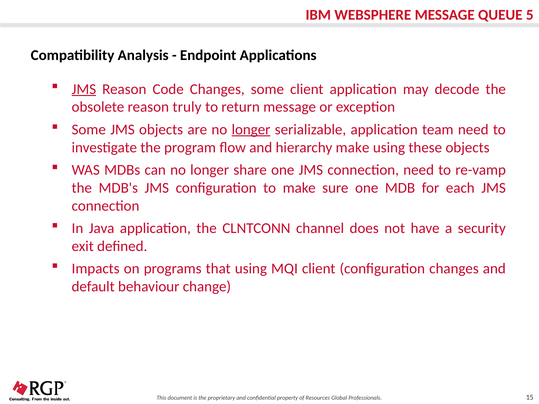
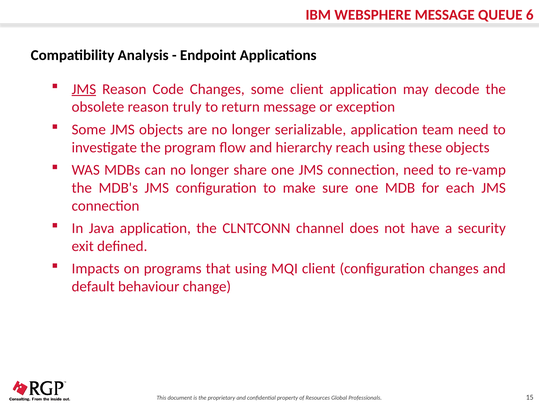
5: 5 -> 6 (530, 15)
longer underline: present -> none (251, 130)
hierarchy make: make -> reach (353, 148)
